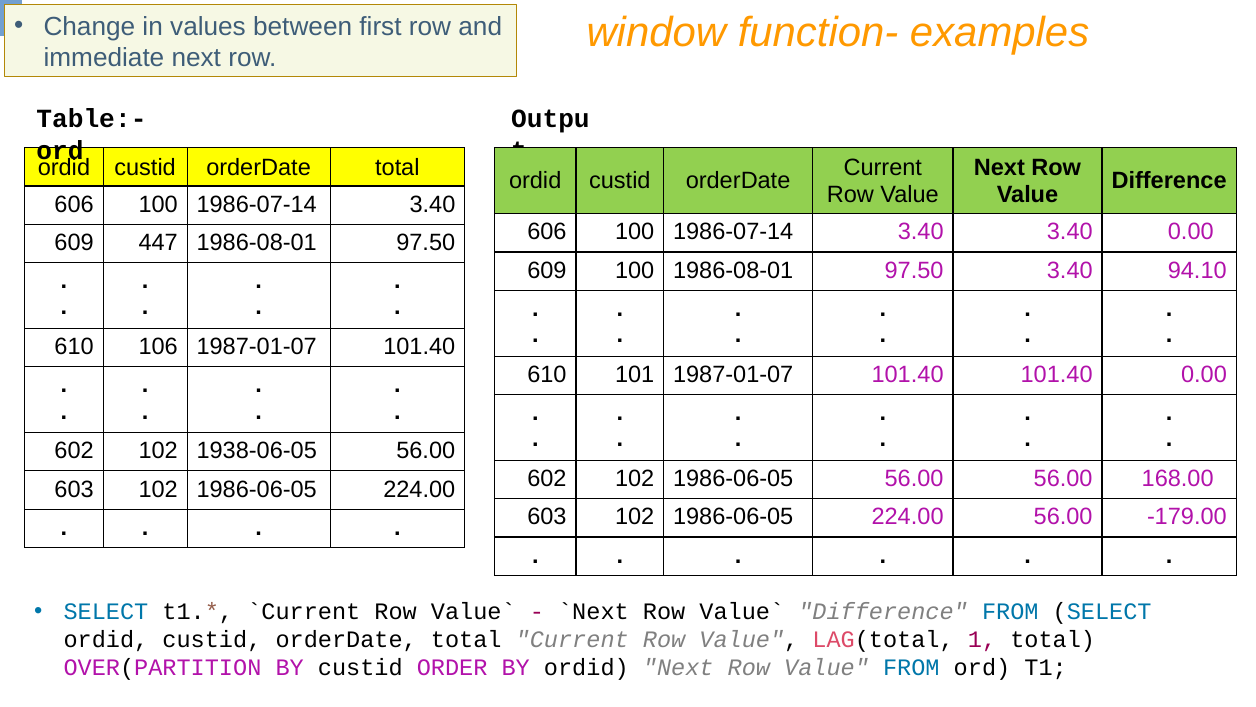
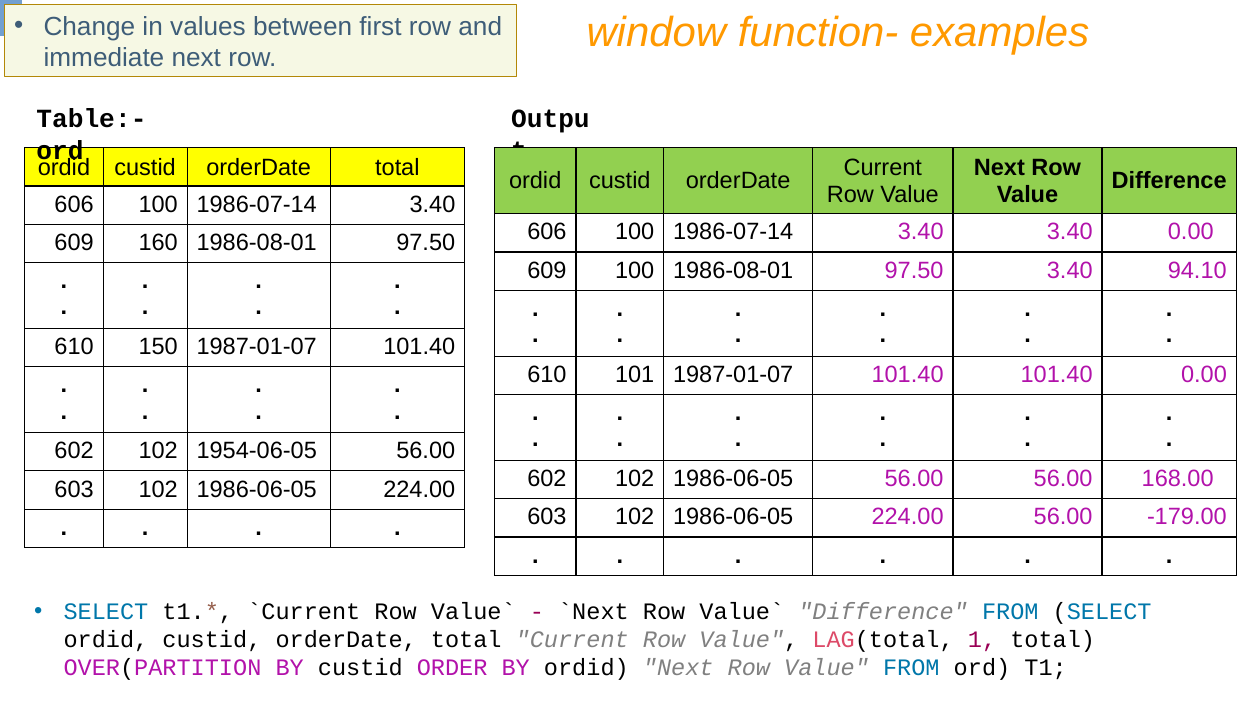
447: 447 -> 160 (158, 242)
106: 106 -> 150 (158, 347)
1938-06-05: 1938-06-05 -> 1954-06-05 (257, 451)
